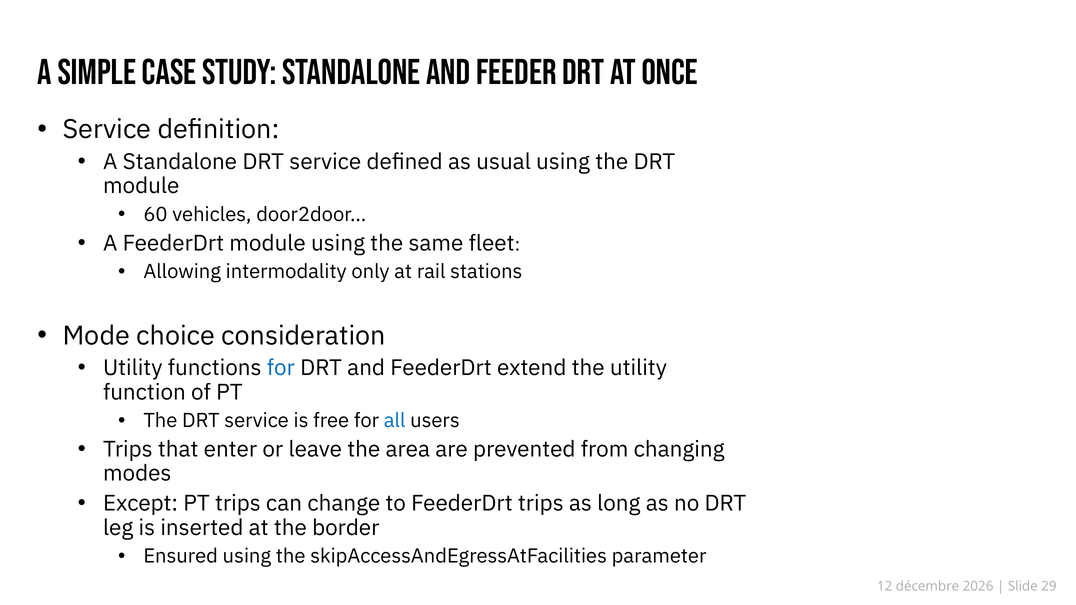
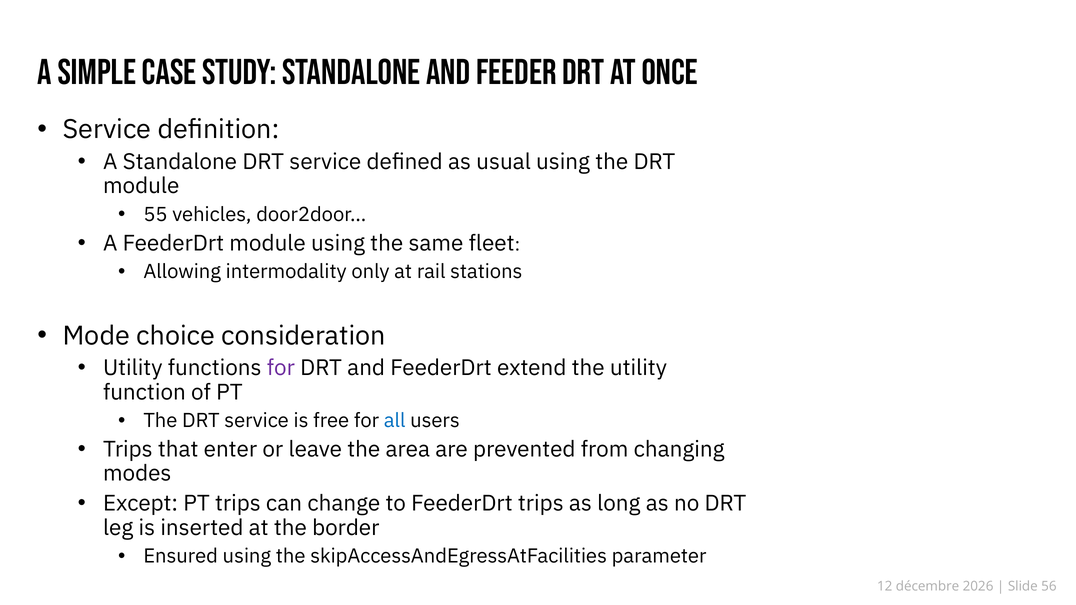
60: 60 -> 55 (155, 215)
for colour: blue -> purple (281, 368)
29: 29 -> 56 (1049, 587)
